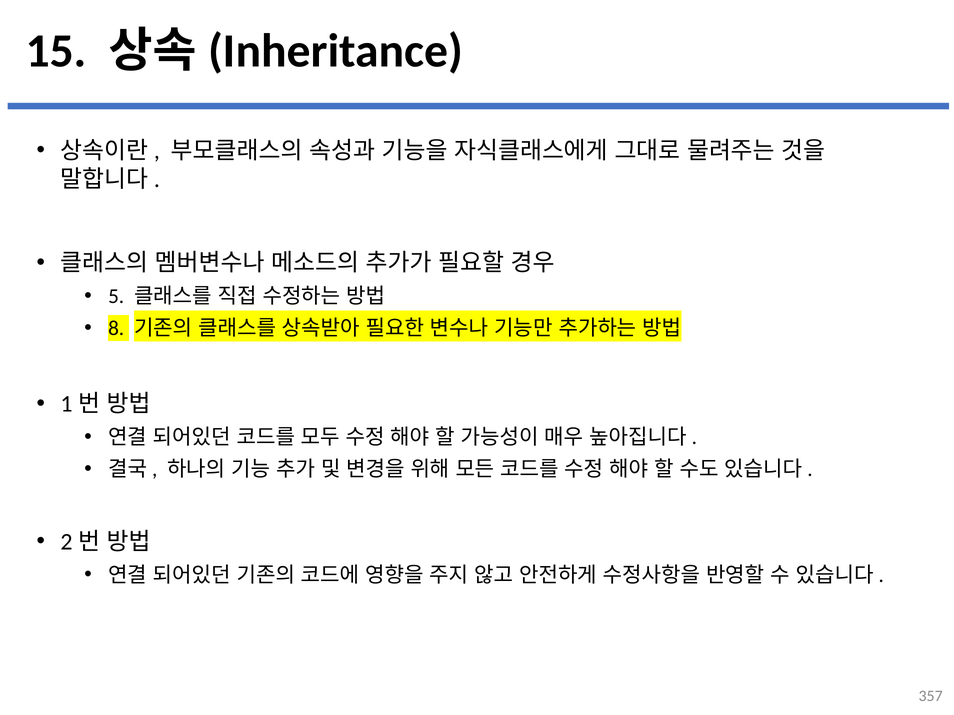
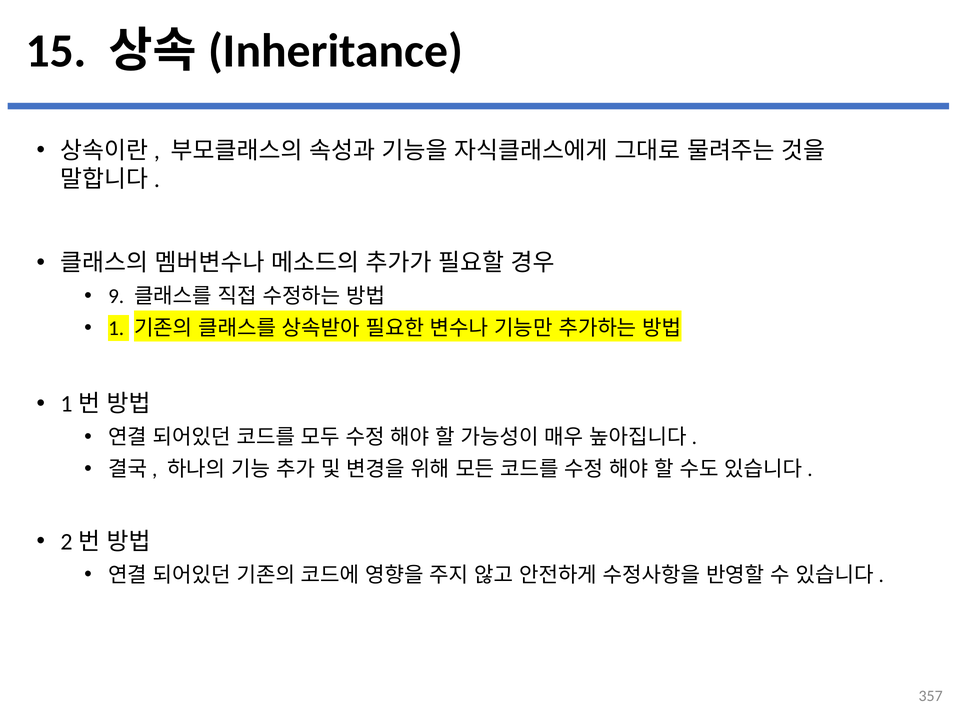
5: 5 -> 9 (116, 297)
8: 8 -> 1 (116, 329)
